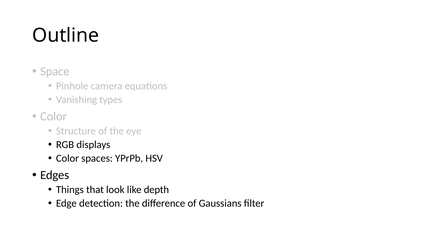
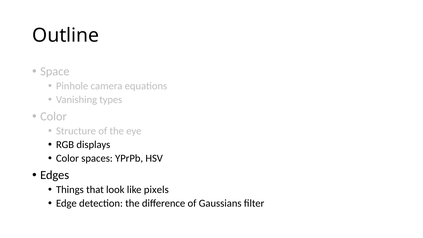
depth: depth -> pixels (156, 190)
